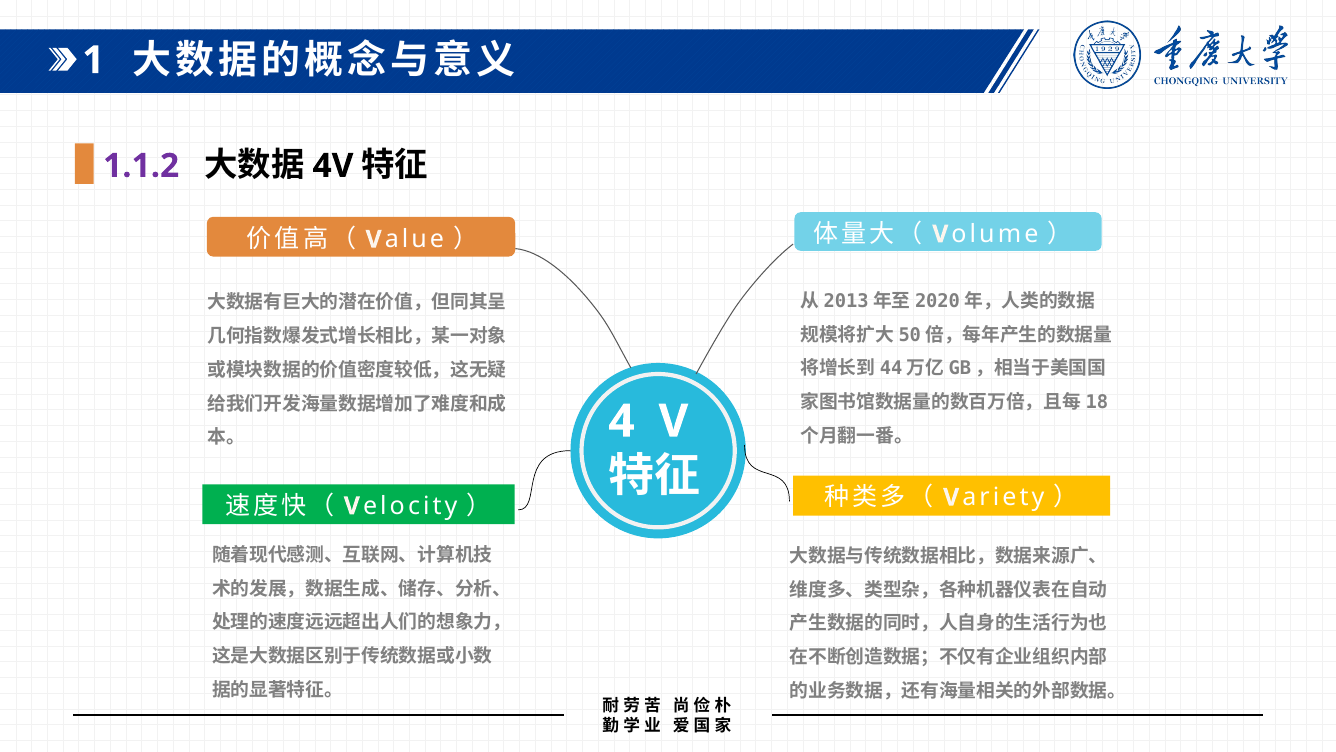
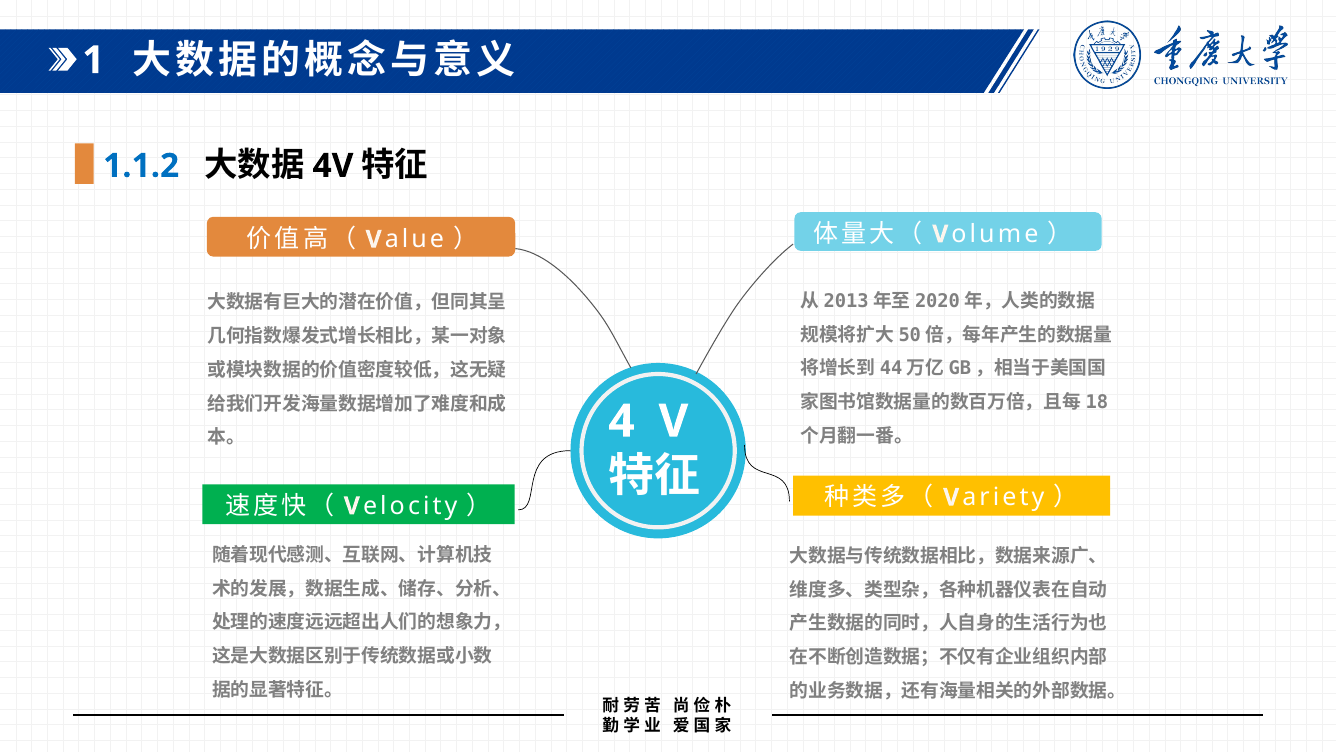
1.1.2 colour: purple -> blue (141, 166)
